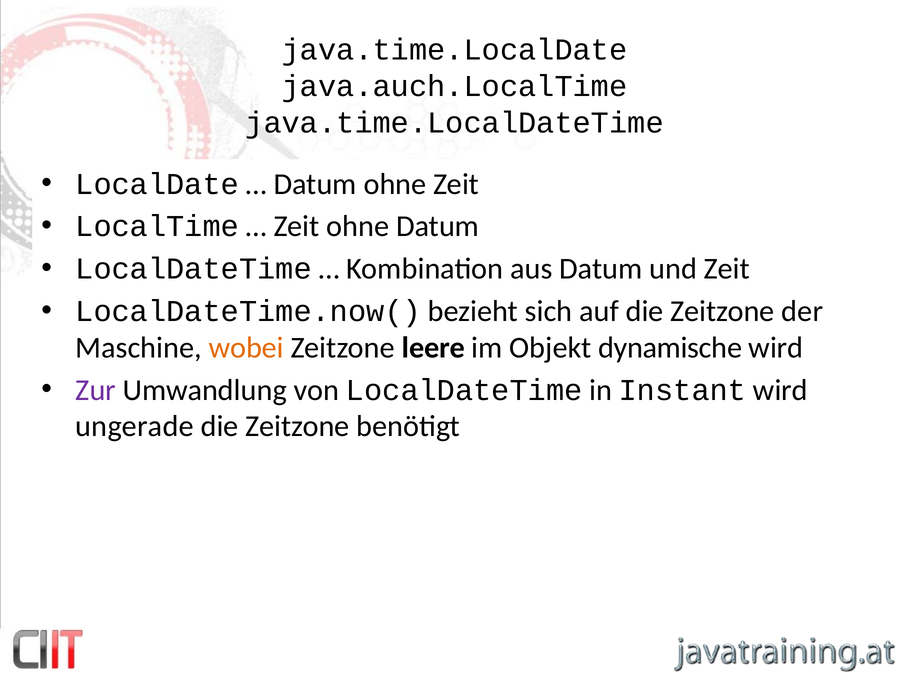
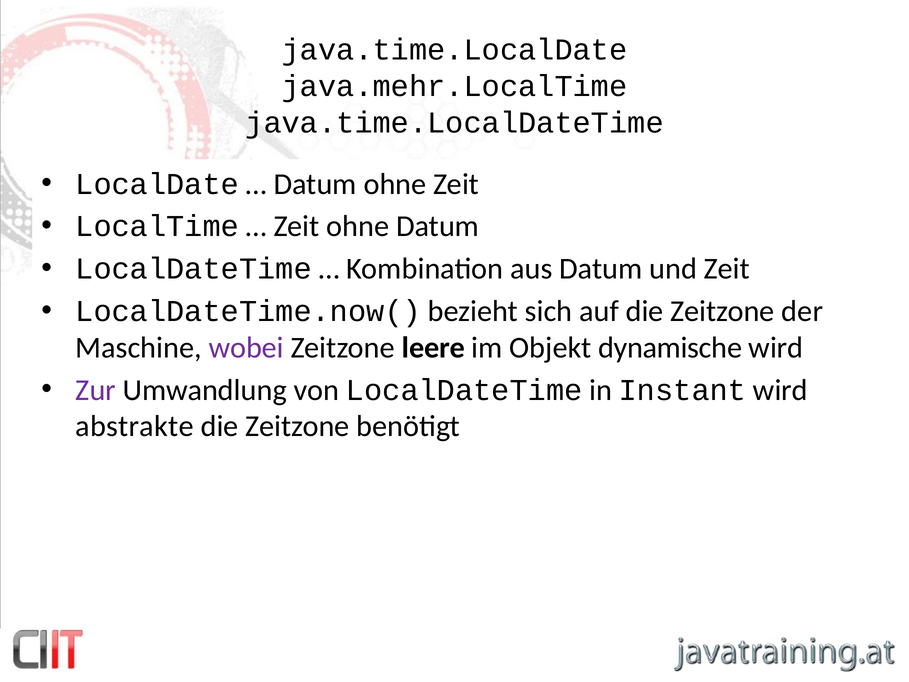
java.auch.LocalTime: java.auch.LocalTime -> java.mehr.LocalTime (455, 86)
wobei colour: orange -> purple (246, 348)
ungerade: ungerade -> abstrakte (134, 426)
